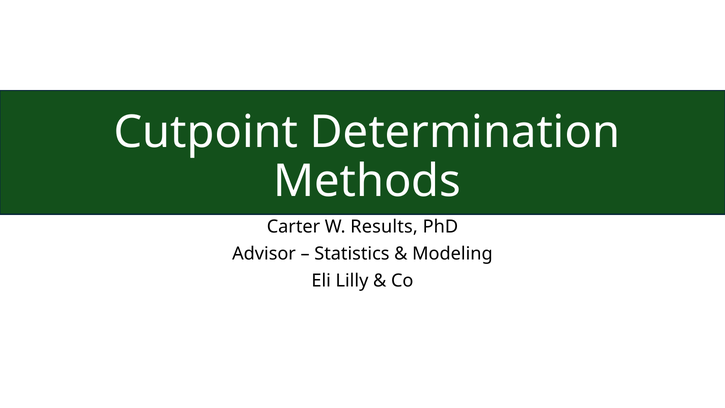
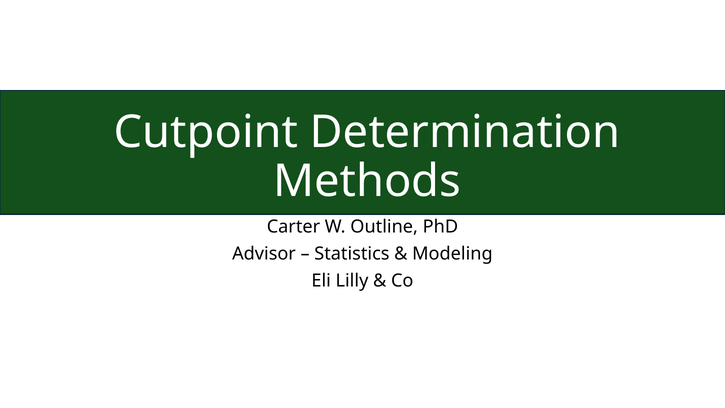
Results: Results -> Outline (384, 227)
